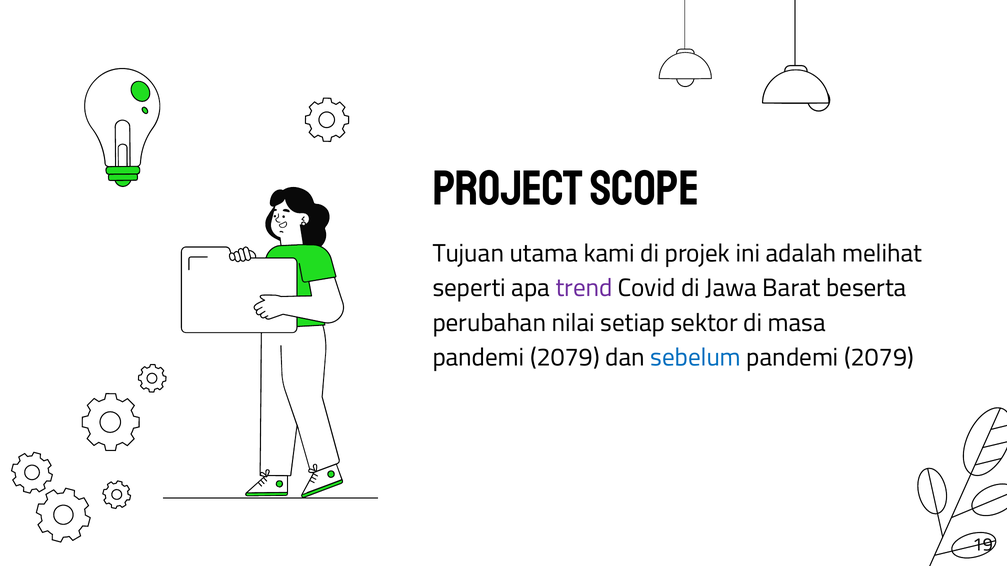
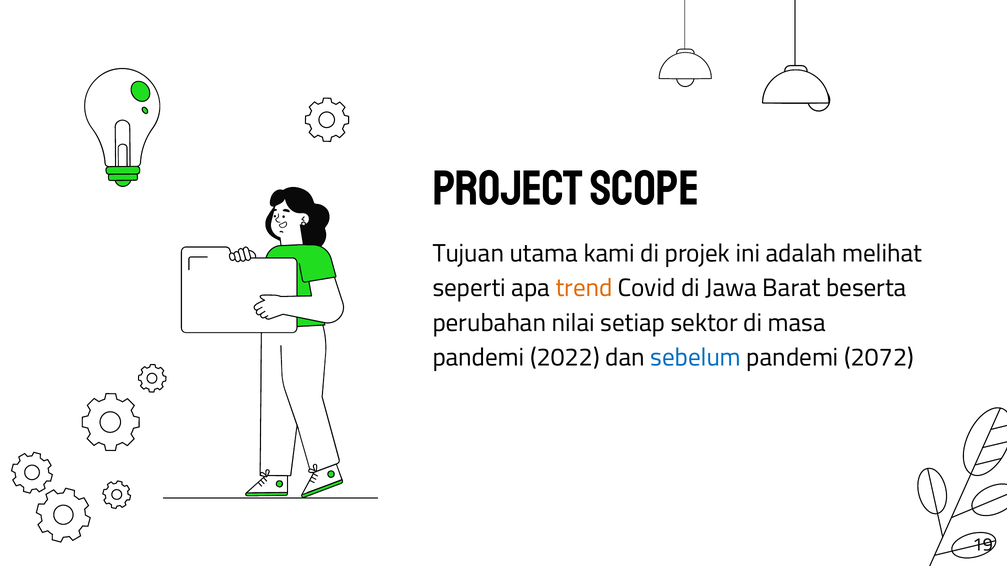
trend colour: purple -> orange (584, 288)
2079: 2079 -> 2022 (565, 358)
2079: 2079 -> 2072 (879, 358)
